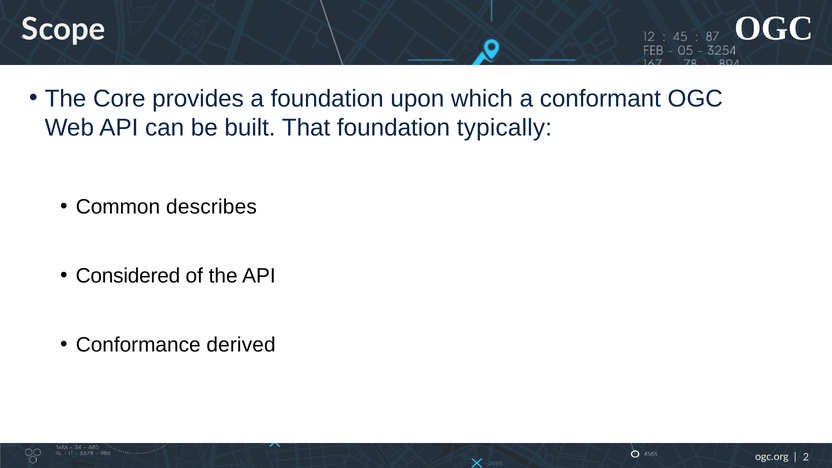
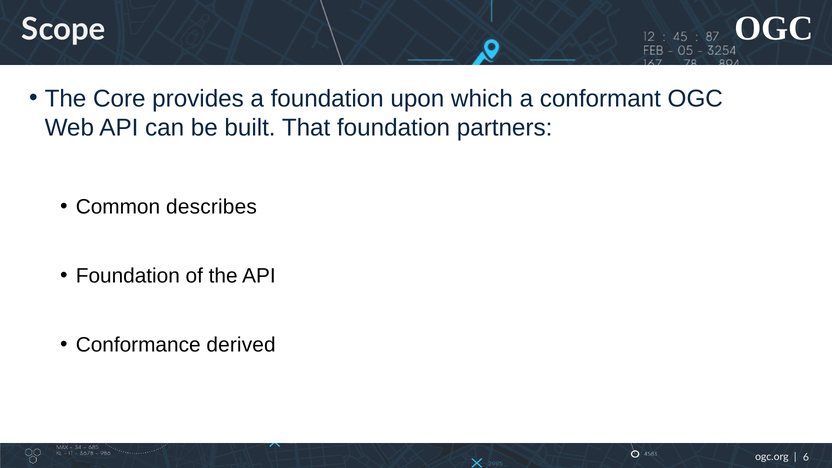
typically: typically -> partners (505, 128)
Considered: Considered -> Foundation (128, 276)
2: 2 -> 6 (806, 457)
